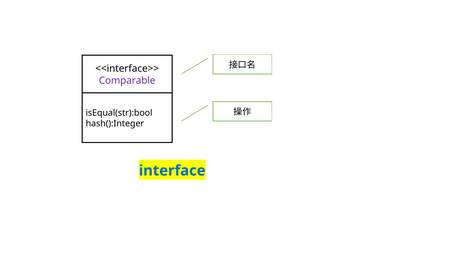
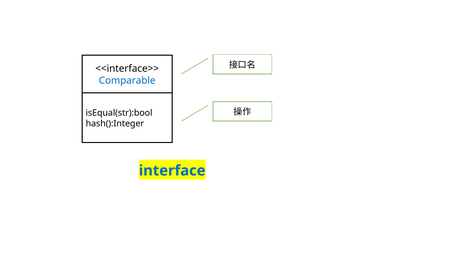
Comparable colour: purple -> blue (127, 81)
